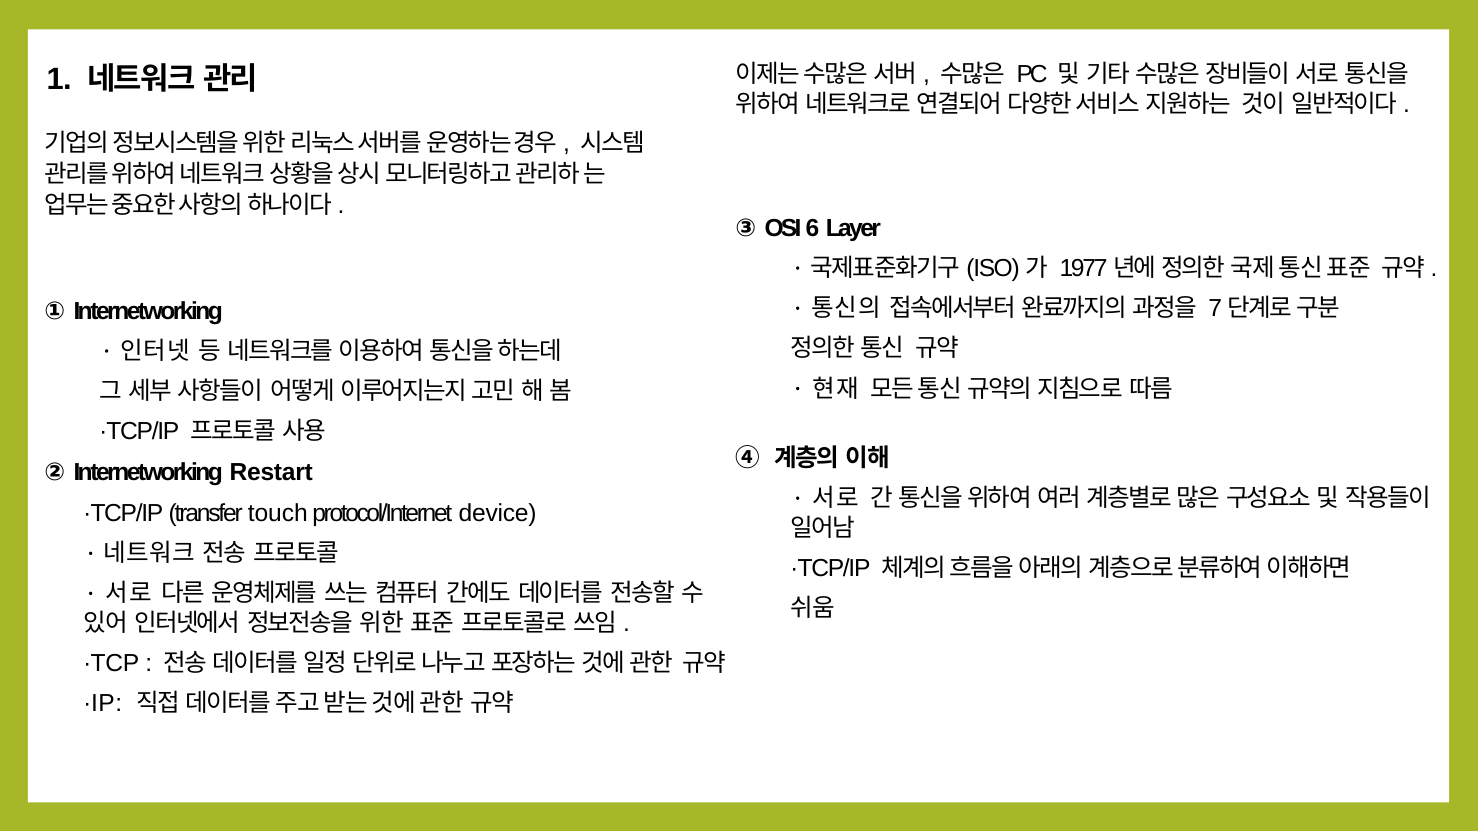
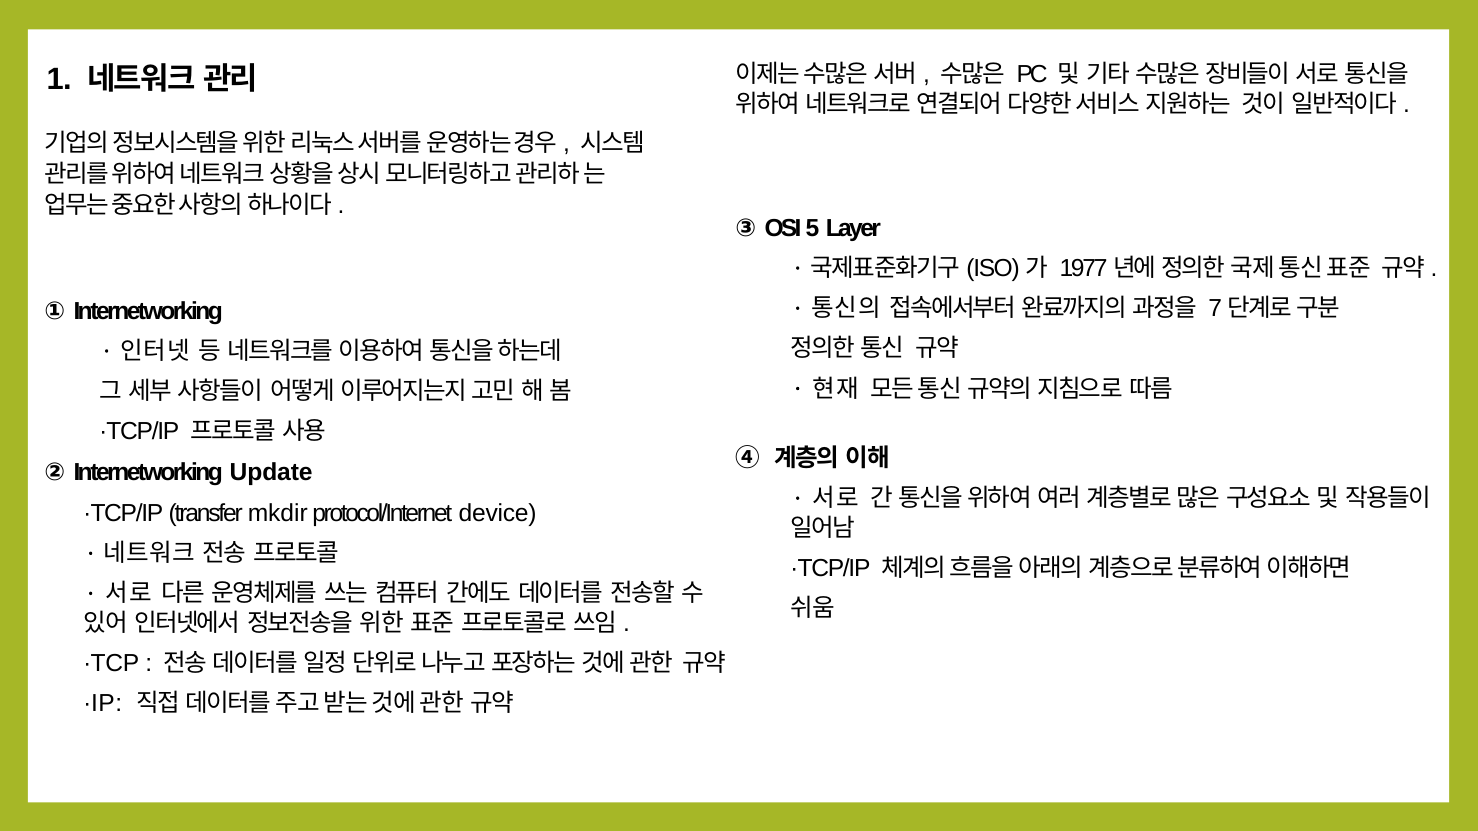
6: 6 -> 5 (813, 229)
Restart: Restart -> Update (271, 472)
touch: touch -> mkdir (278, 514)
